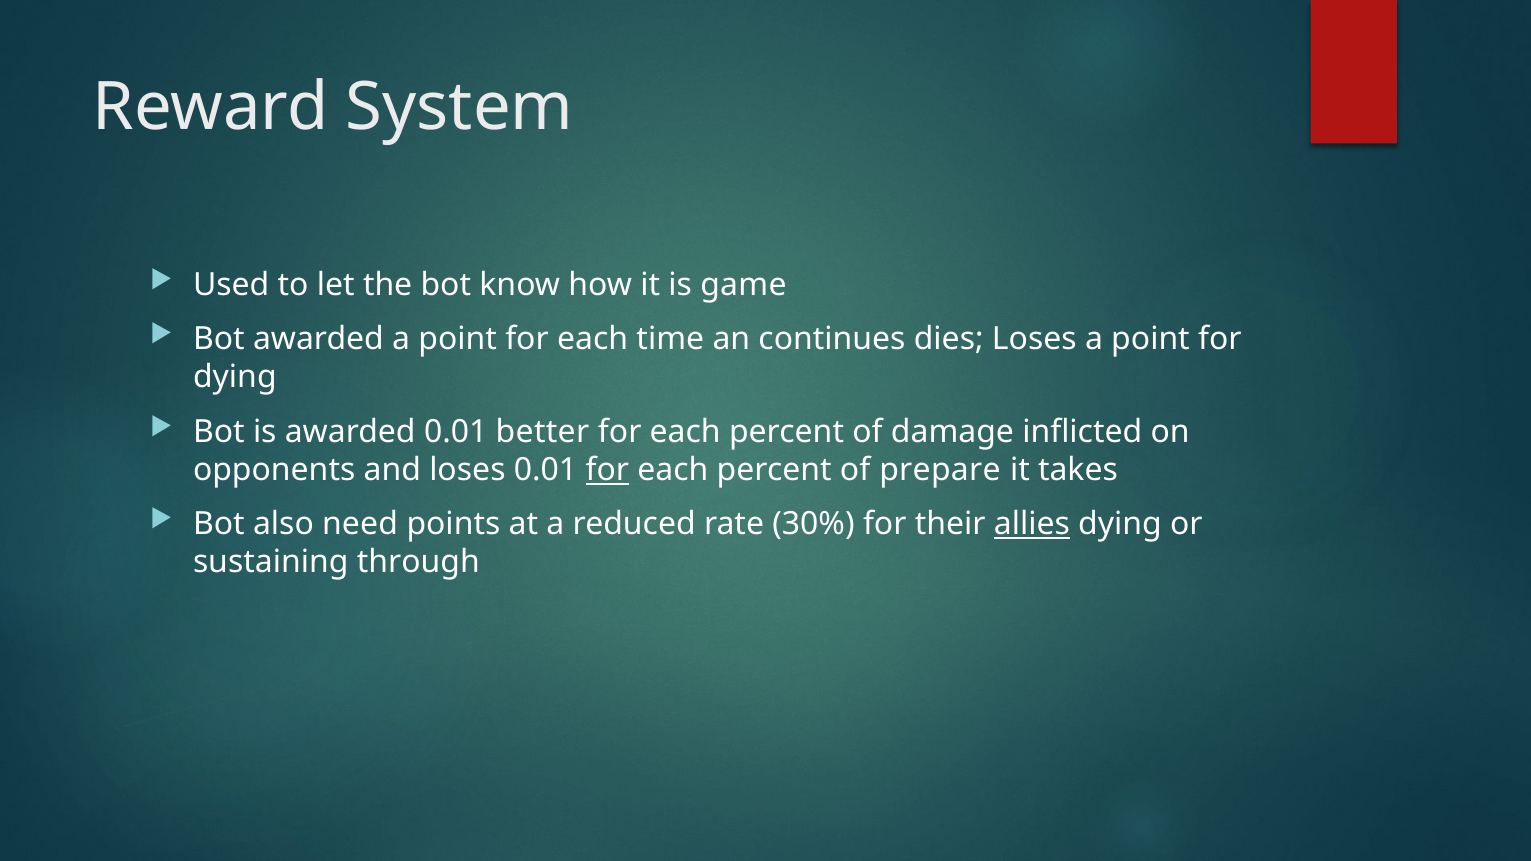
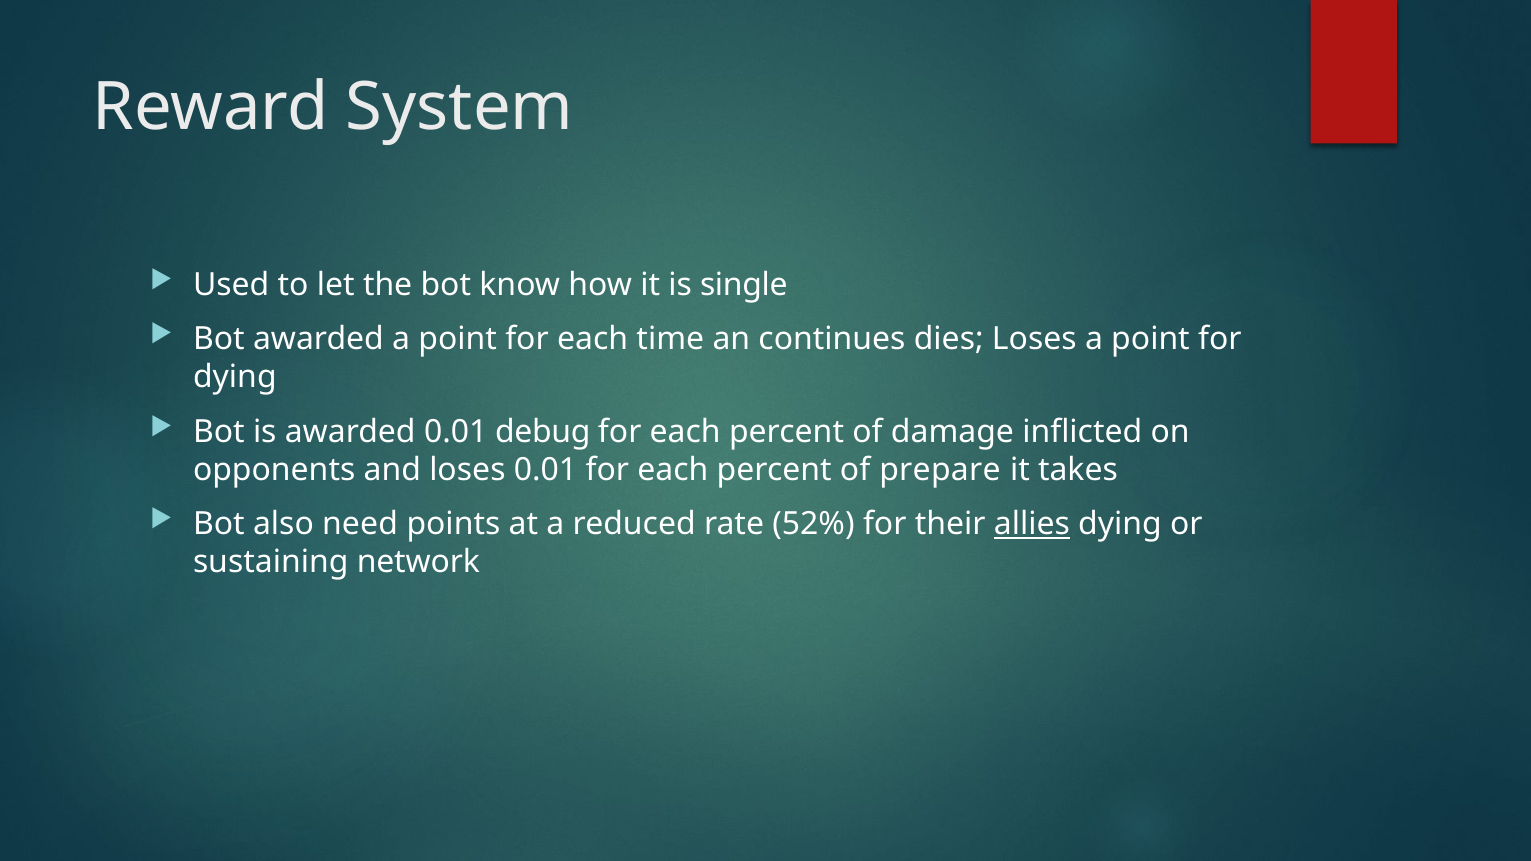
game: game -> single (744, 285)
better: better -> debug (543, 432)
for underline: present -> none (607, 470)
30%: 30% -> 52% (813, 524)
through: through -> network (418, 563)
